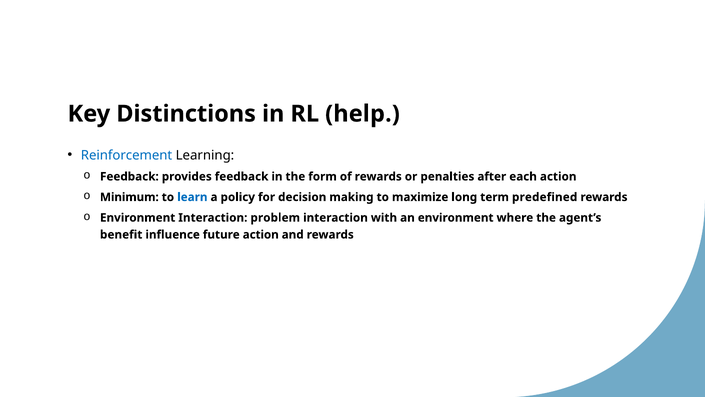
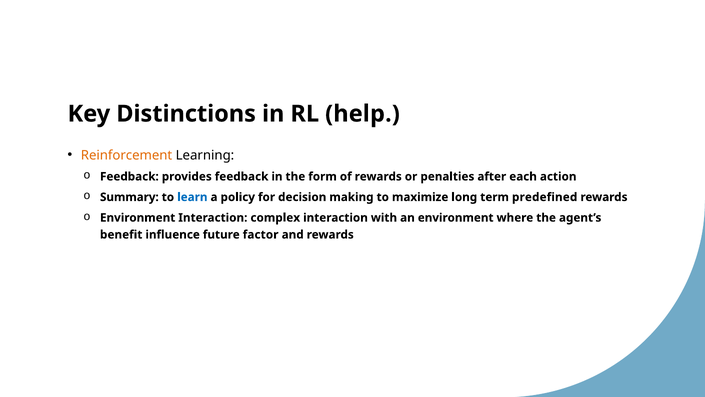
Reinforcement colour: blue -> orange (127, 155)
Minimum: Minimum -> Summary (129, 197)
problem: problem -> complex (275, 218)
future action: action -> factor (261, 234)
